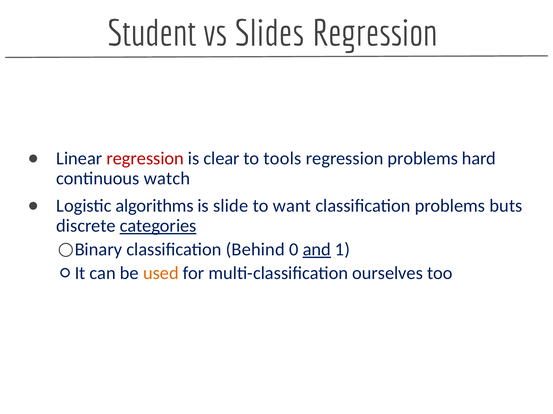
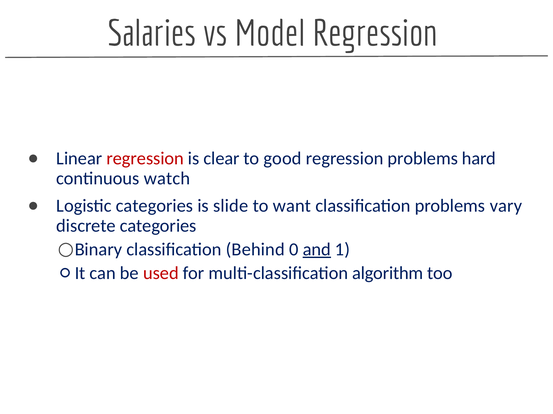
Student: Student -> Salaries (152, 34)
Slides: Slides -> Model (270, 34)
tools: tools -> good (282, 159)
Logistic algorithms: algorithms -> categories (154, 206)
buts: buts -> vary (506, 206)
categories underline: present -> none (158, 226)
used colour: orange -> red (161, 274)
ourselves: ourselves -> algorithm (388, 274)
